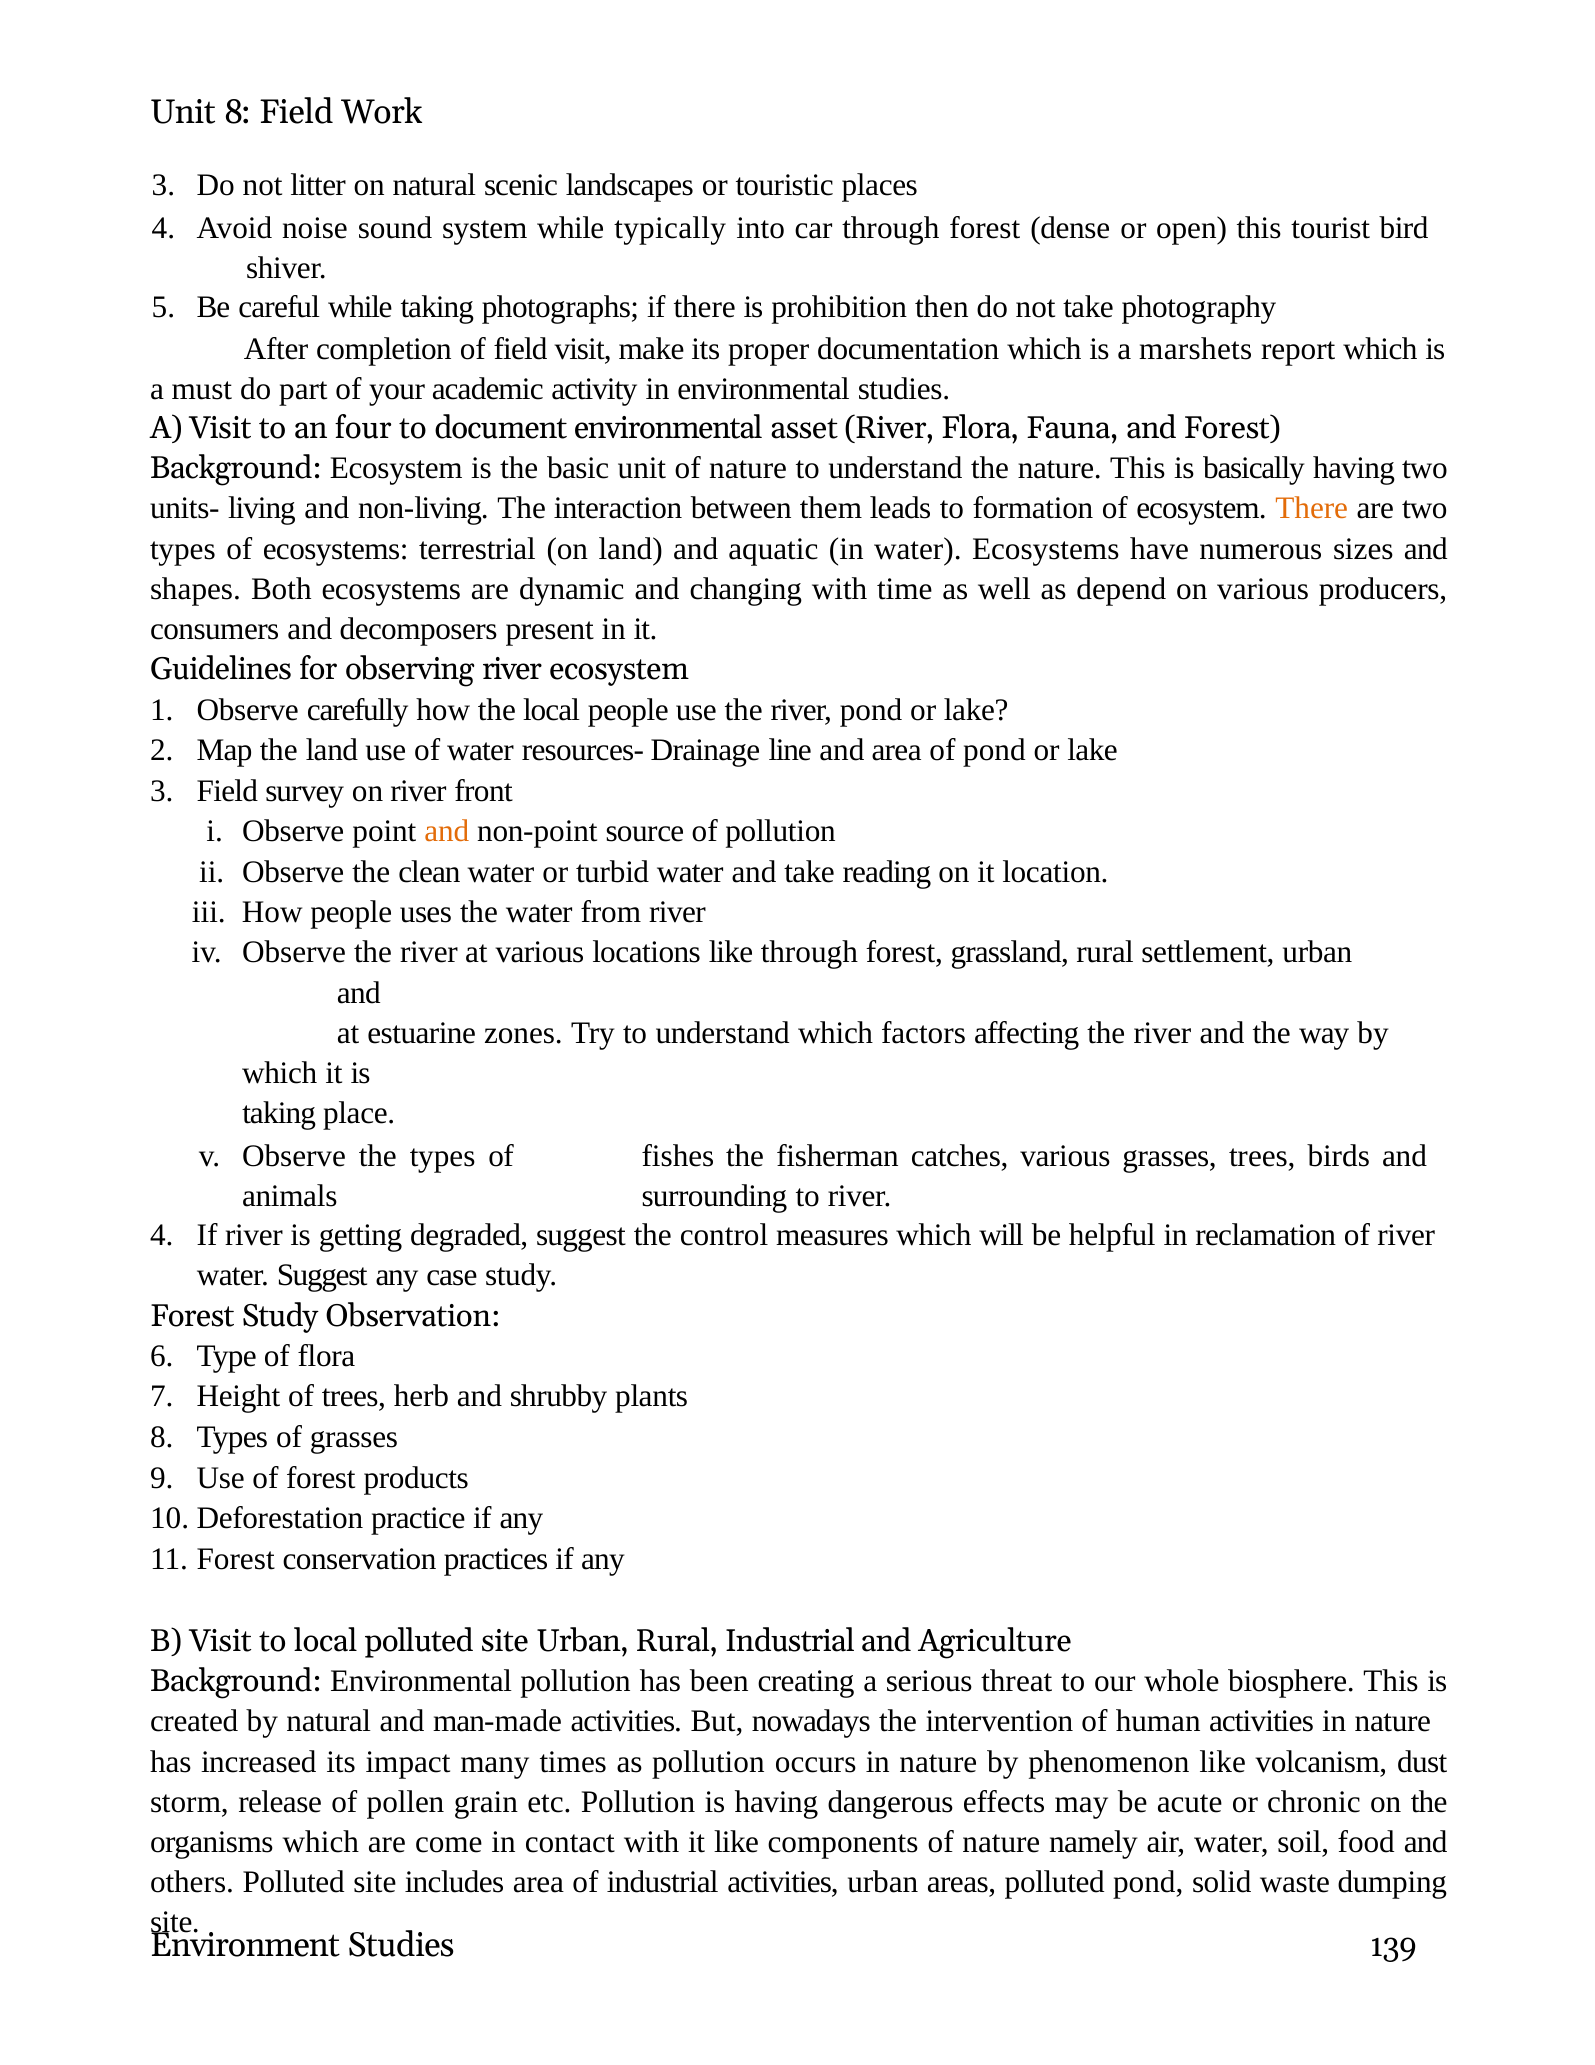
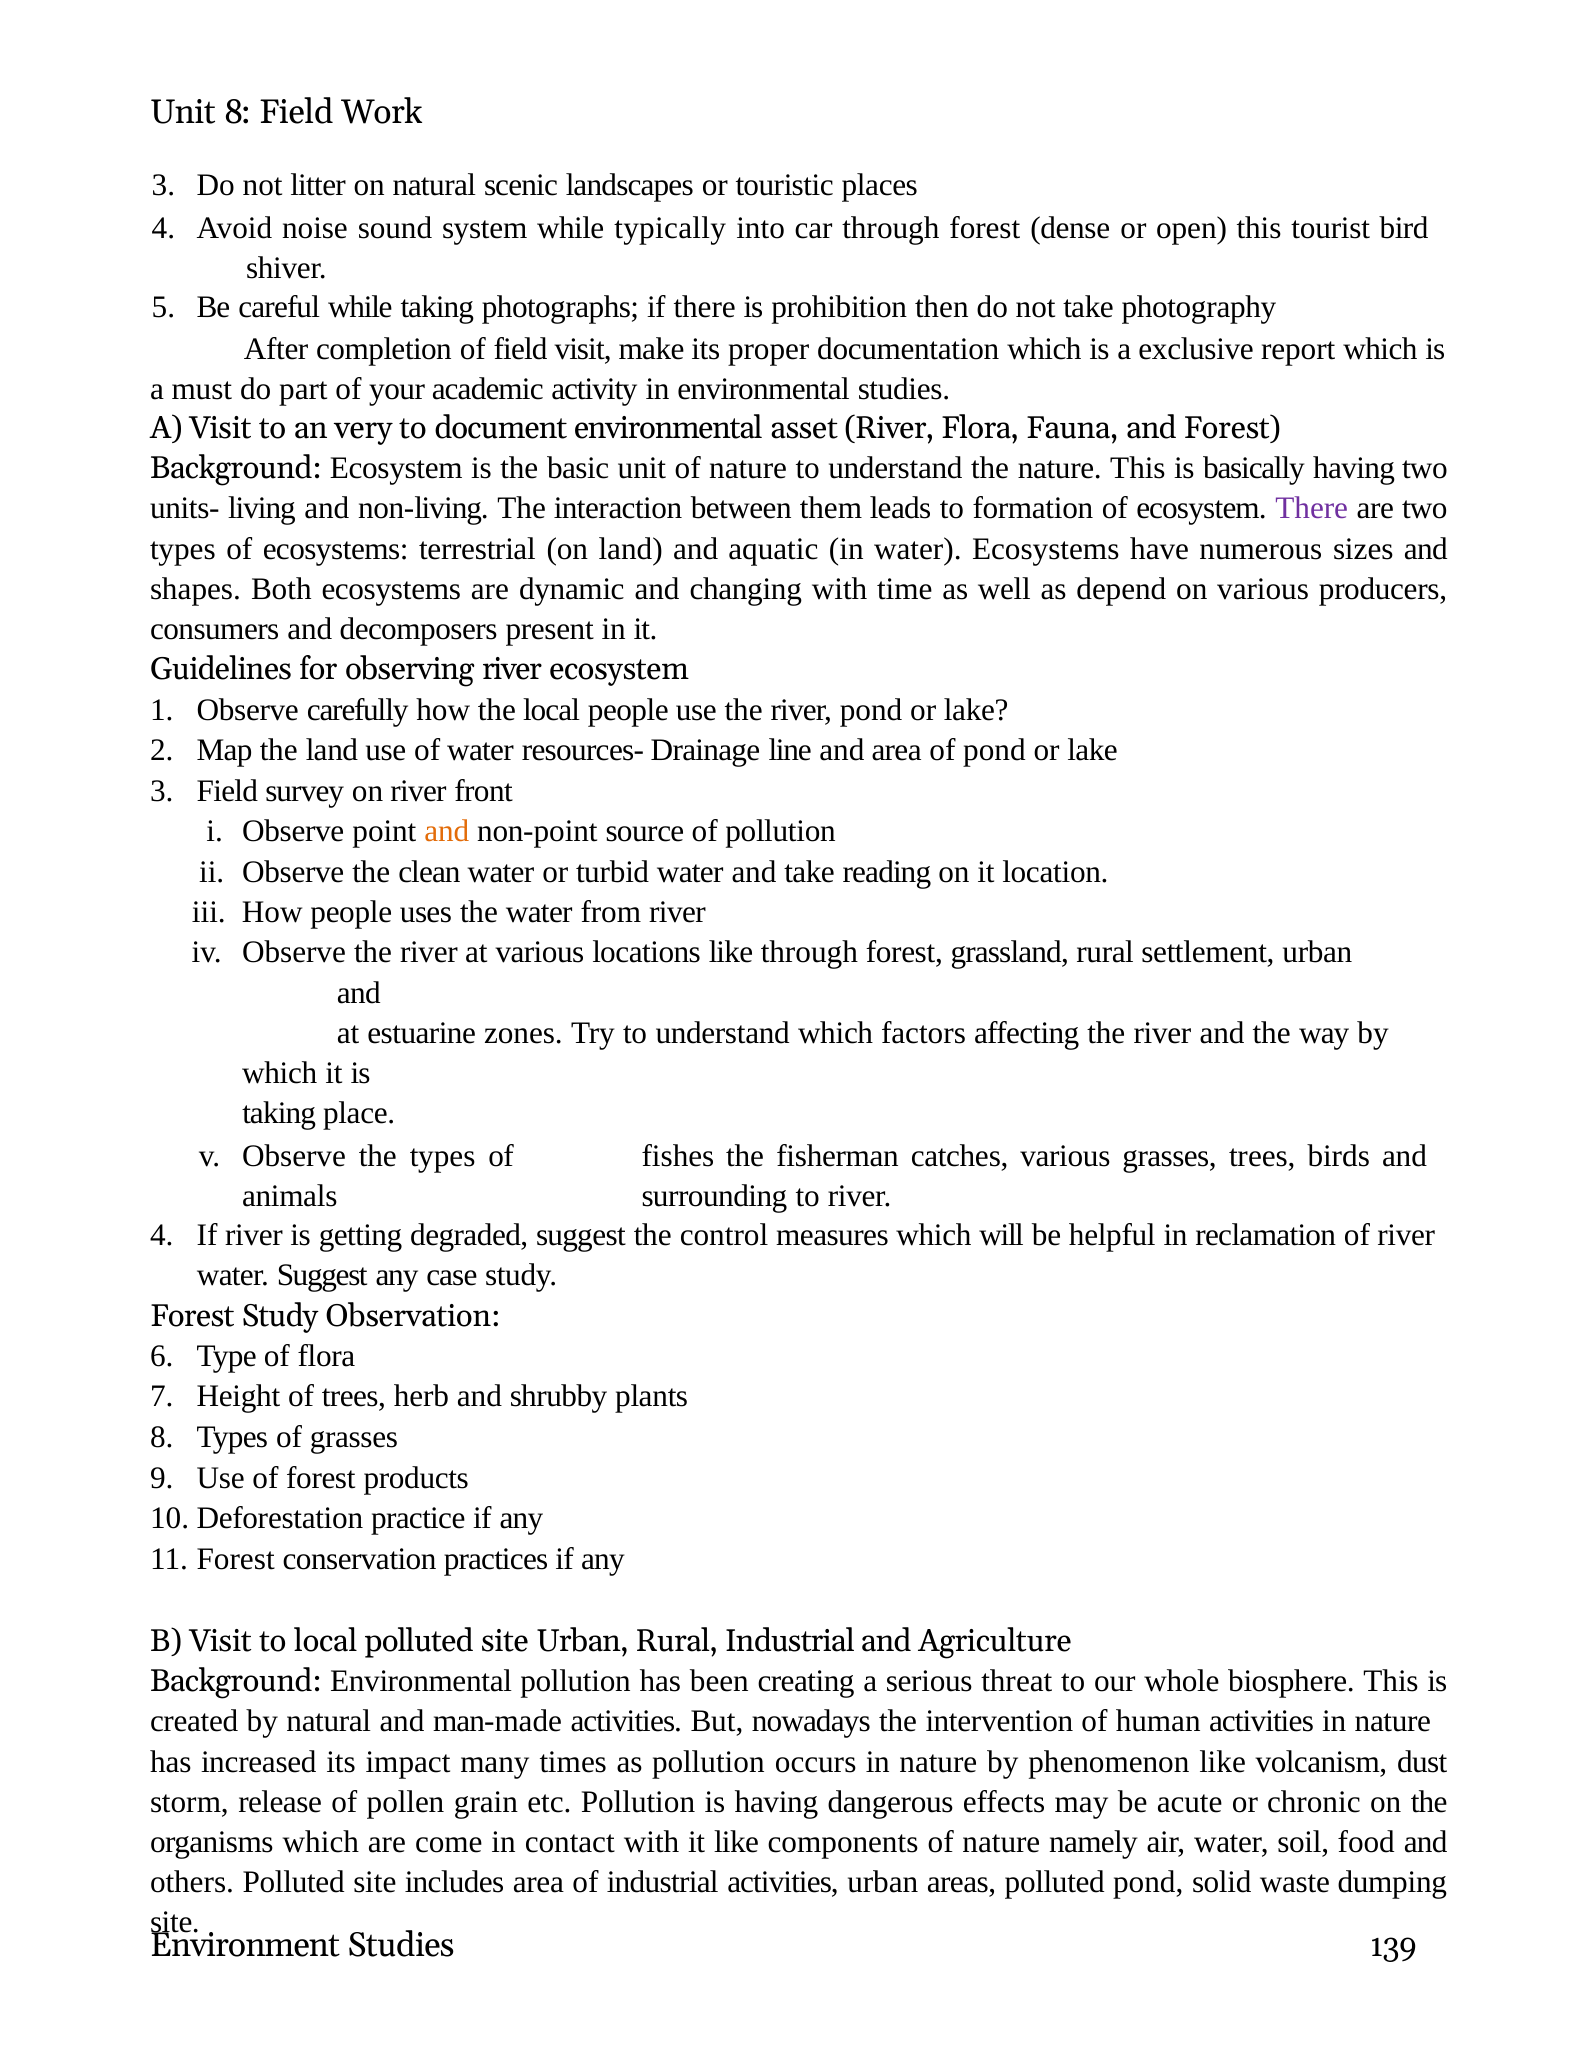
marshets: marshets -> exclusive (1196, 349)
four: four -> very (363, 428)
There colour: orange -> purple (1312, 508)
